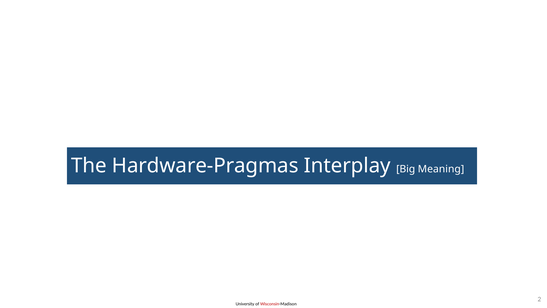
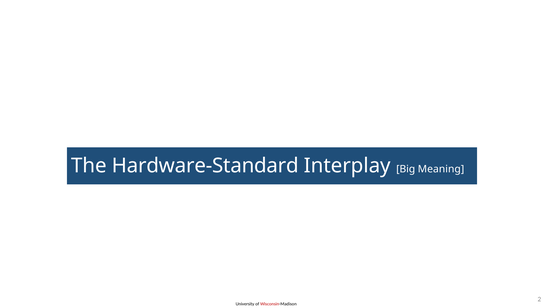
Hardware-Pragmas: Hardware-Pragmas -> Hardware-Standard (205, 166)
